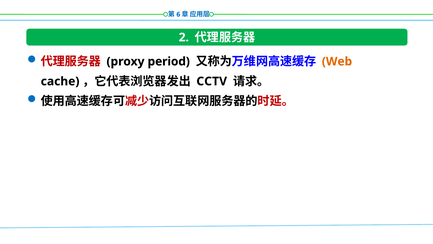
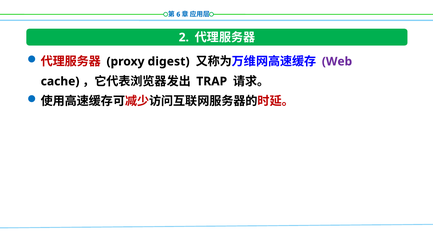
period: period -> digest (169, 61)
Web colour: orange -> purple (337, 61)
CCTV: CCTV -> TRAP (212, 81)
